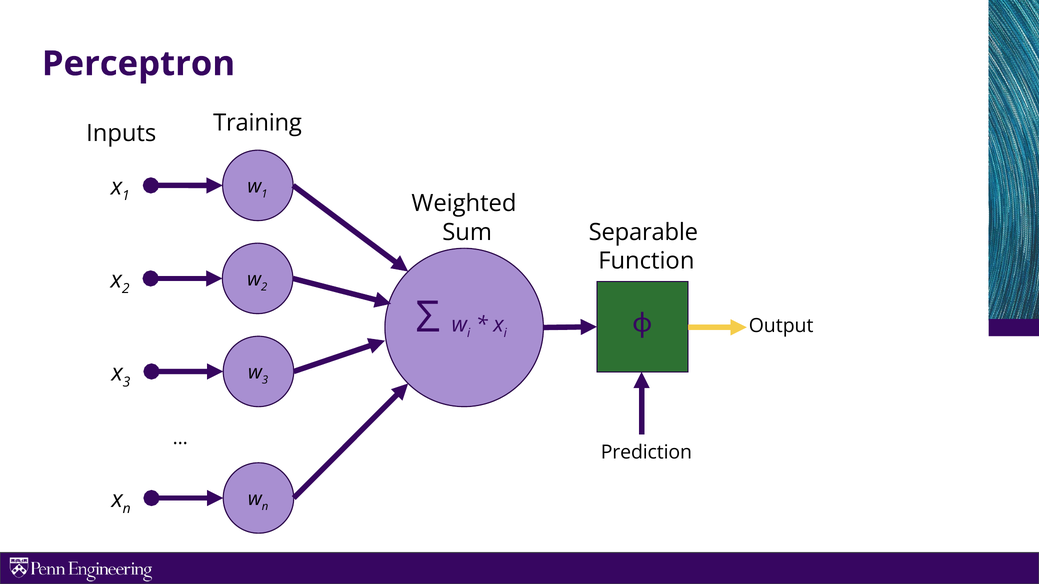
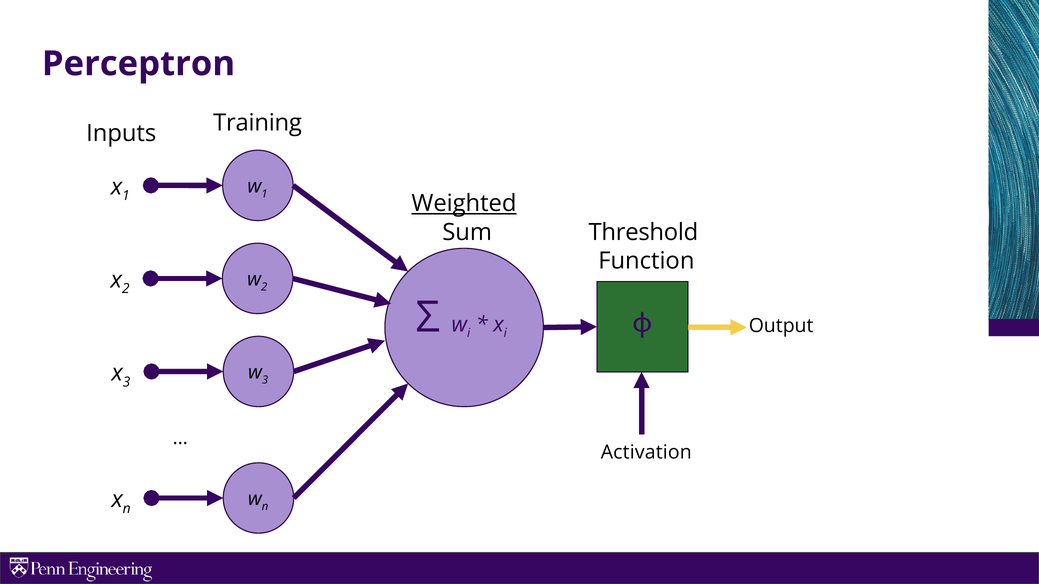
Weighted underline: none -> present (464, 204)
Separable: Separable -> Threshold (643, 232)
Prediction: Prediction -> Activation (646, 452)
